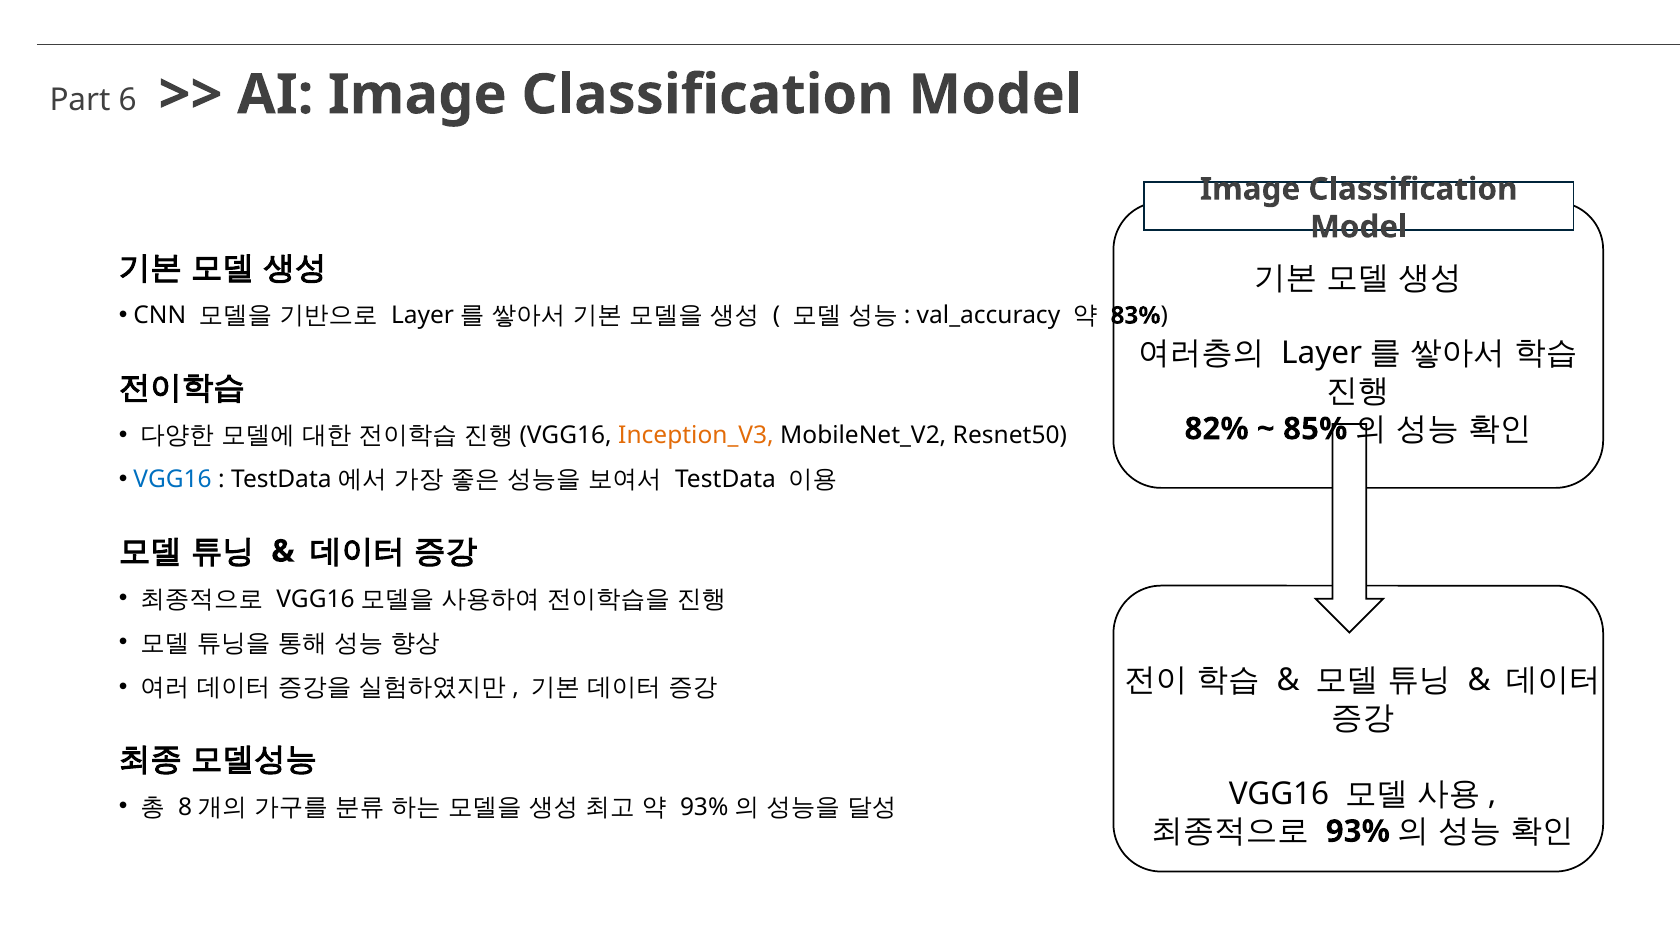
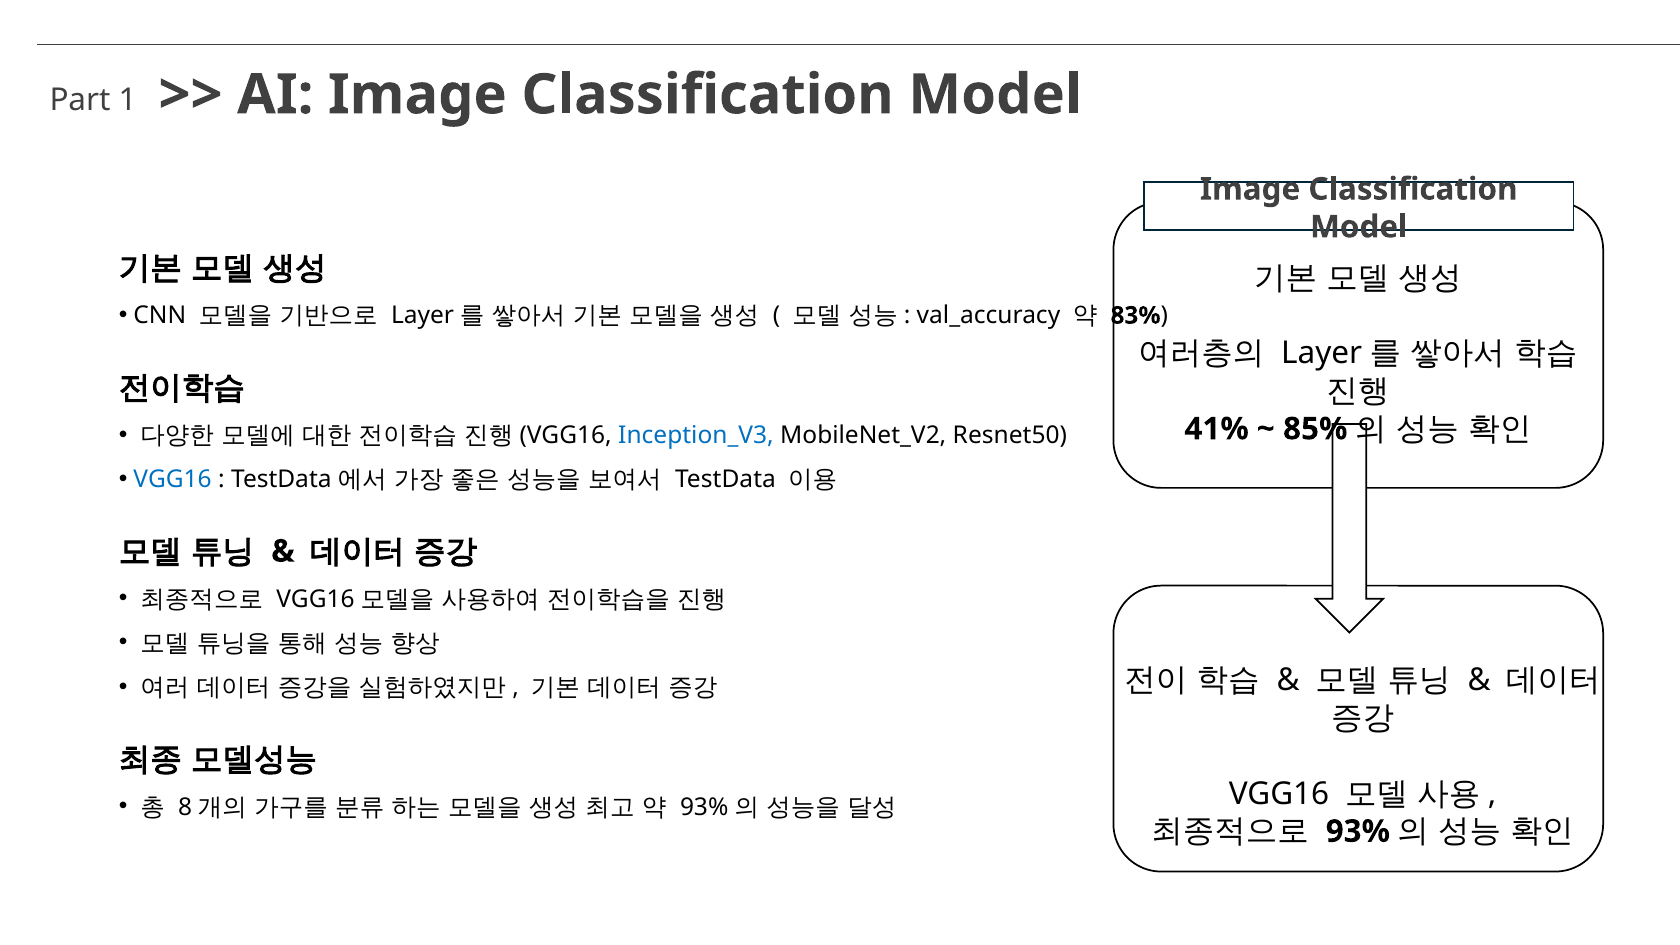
6: 6 -> 1 (128, 101)
Inception_V3 colour: orange -> blue (696, 435)
82%: 82% -> 41% (1217, 429)
